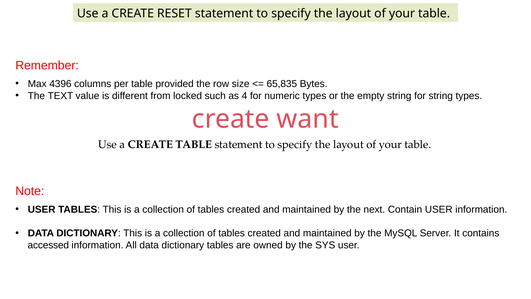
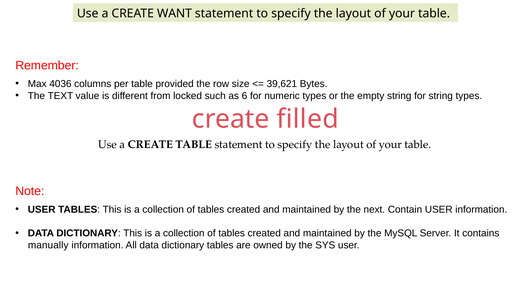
RESET: RESET -> WANT (174, 13)
4396: 4396 -> 4036 (60, 84)
65,835: 65,835 -> 39,621 (282, 84)
4: 4 -> 6 (245, 96)
want: want -> filled (308, 119)
accessed: accessed -> manually (48, 245)
